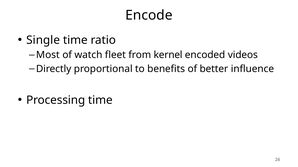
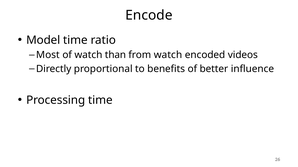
Single: Single -> Model (43, 40)
fleet: fleet -> than (116, 55)
from kernel: kernel -> watch (168, 55)
